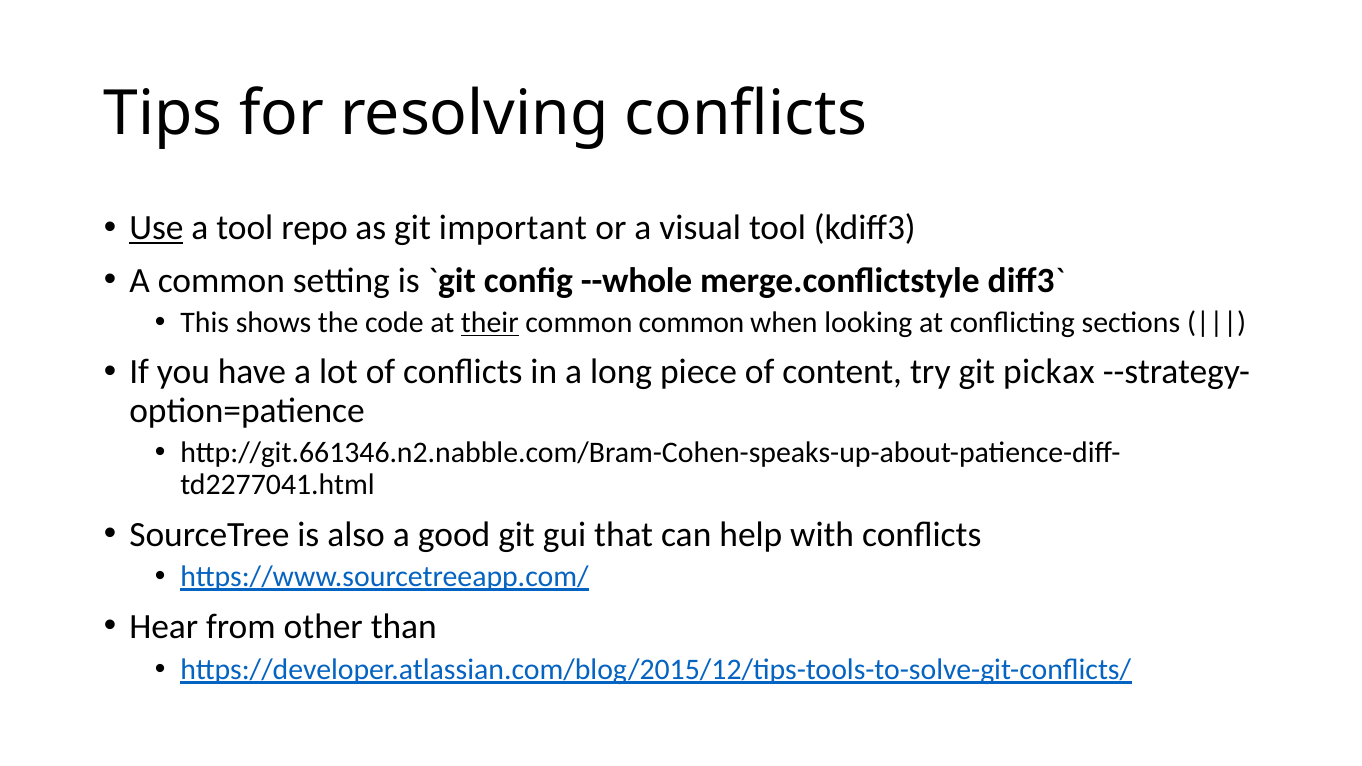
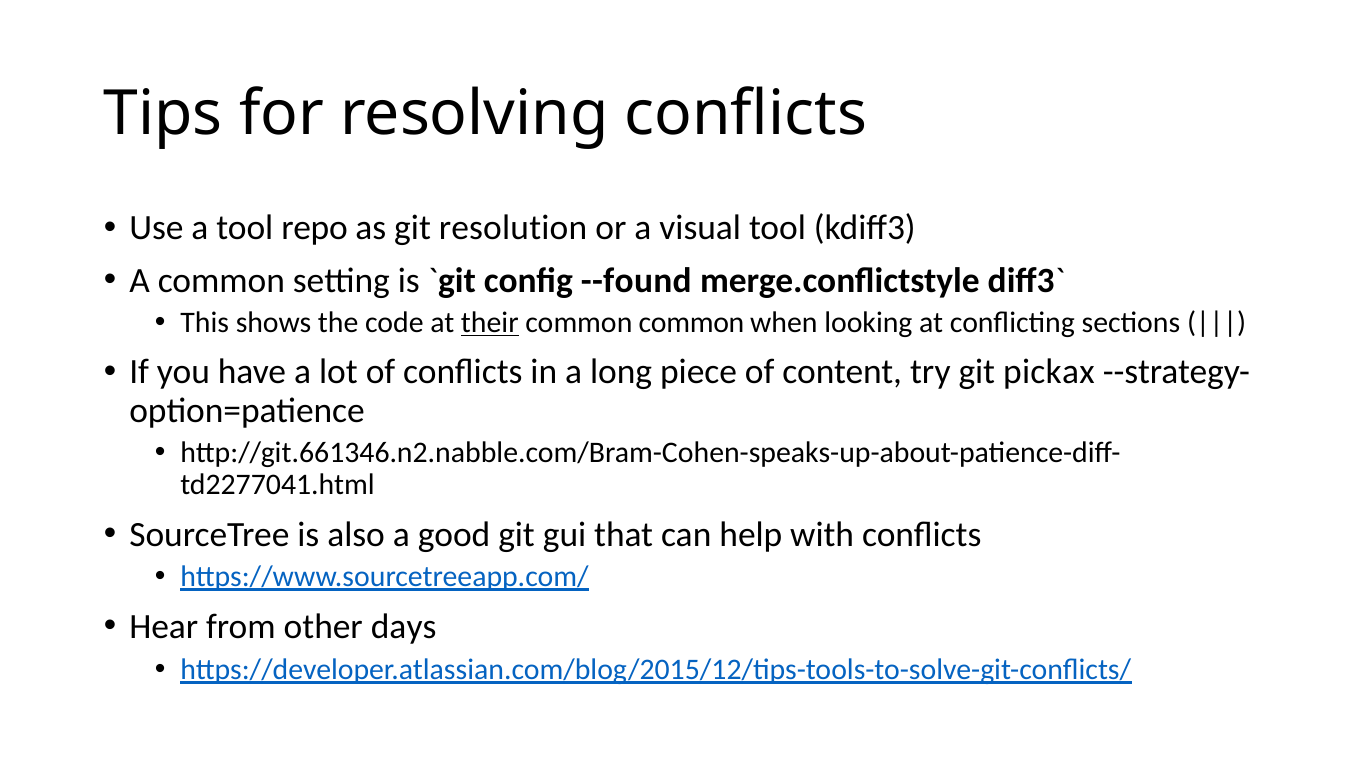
Use underline: present -> none (156, 228)
important: important -> resolution (513, 228)
--whole: --whole -> --found (636, 280)
than: than -> days (404, 627)
